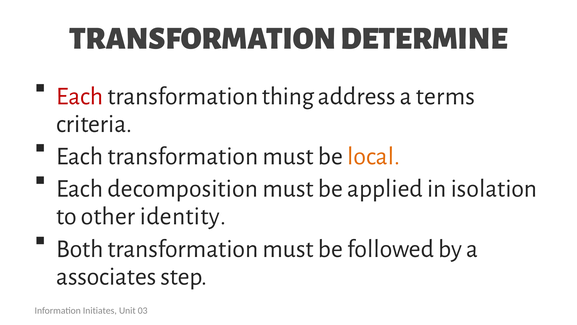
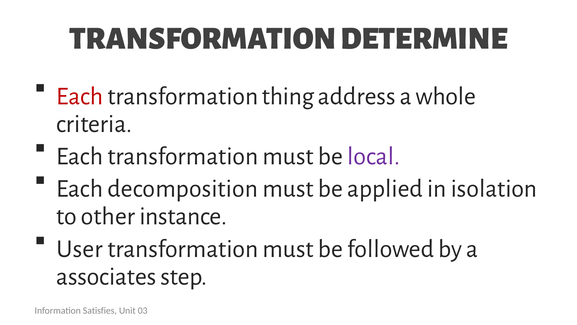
terms: terms -> whole (446, 96)
local colour: orange -> purple (374, 156)
identity: identity -> instance (183, 216)
Both: Both -> User (80, 248)
Initiates: Initiates -> Satisfies (100, 310)
